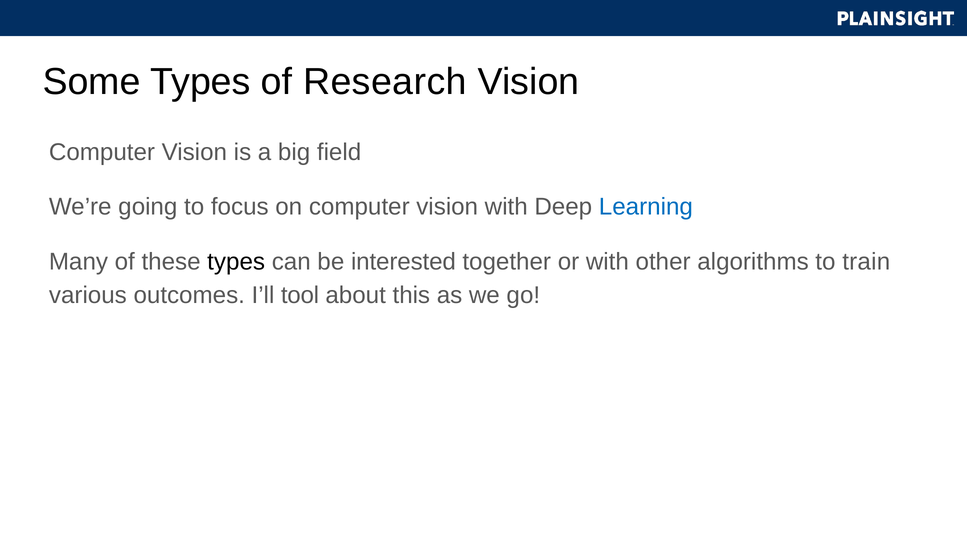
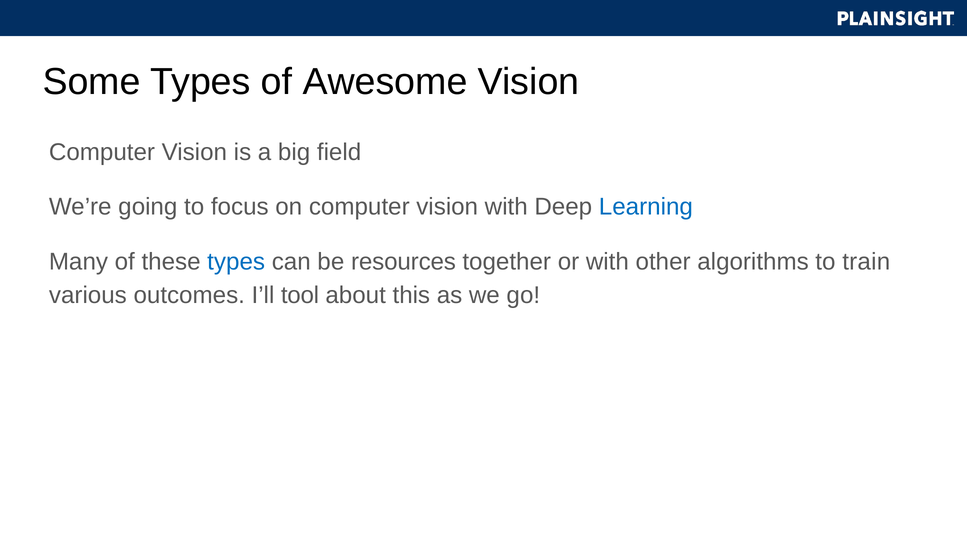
Research: Research -> Awesome (385, 82)
types colour: black -> blue (236, 262)
interested: interested -> resources (403, 262)
